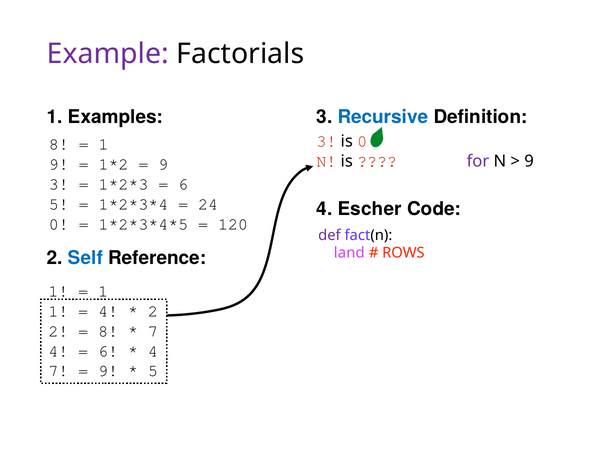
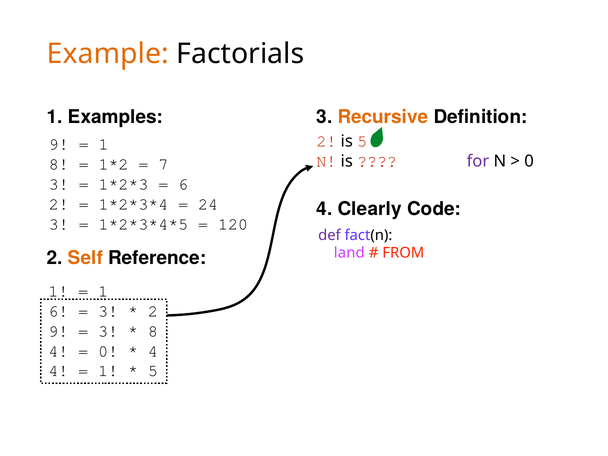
Example colour: purple -> orange (108, 54)
Recursive colour: blue -> orange (383, 117)
3: 3 -> 2 (326, 141)
is 0: 0 -> 5 (362, 141)
8: 8 -> 9 (59, 144)
9: 9 -> 0 (529, 161)
9: 9 -> 8 (59, 164)
9: 9 -> 7 (163, 164)
5: 5 -> 2 (59, 204)
Escher: Escher -> Clearly (370, 209)
0: 0 -> 3 (59, 224)
ROWS: ROWS -> FROM (403, 253)
Self colour: blue -> orange (85, 258)
1: 1 -> 6 (58, 311)
4: 4 -> 3 (108, 311)
2: 2 -> 9 (58, 331)
8: 8 -> 3 (108, 331)
7: 7 -> 8 (153, 331)
6: 6 -> 0 (108, 351)
7: 7 -> 4 (58, 371)
9: 9 -> 1 (108, 371)
